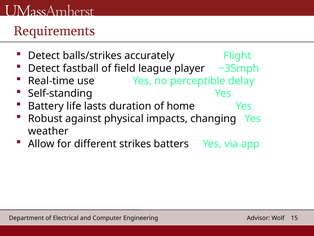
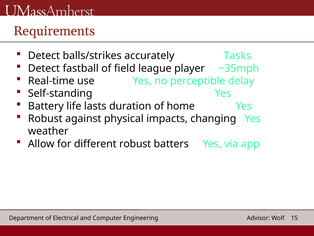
Flight: Flight -> Tasks (237, 56)
different strikes: strikes -> robust (135, 144)
